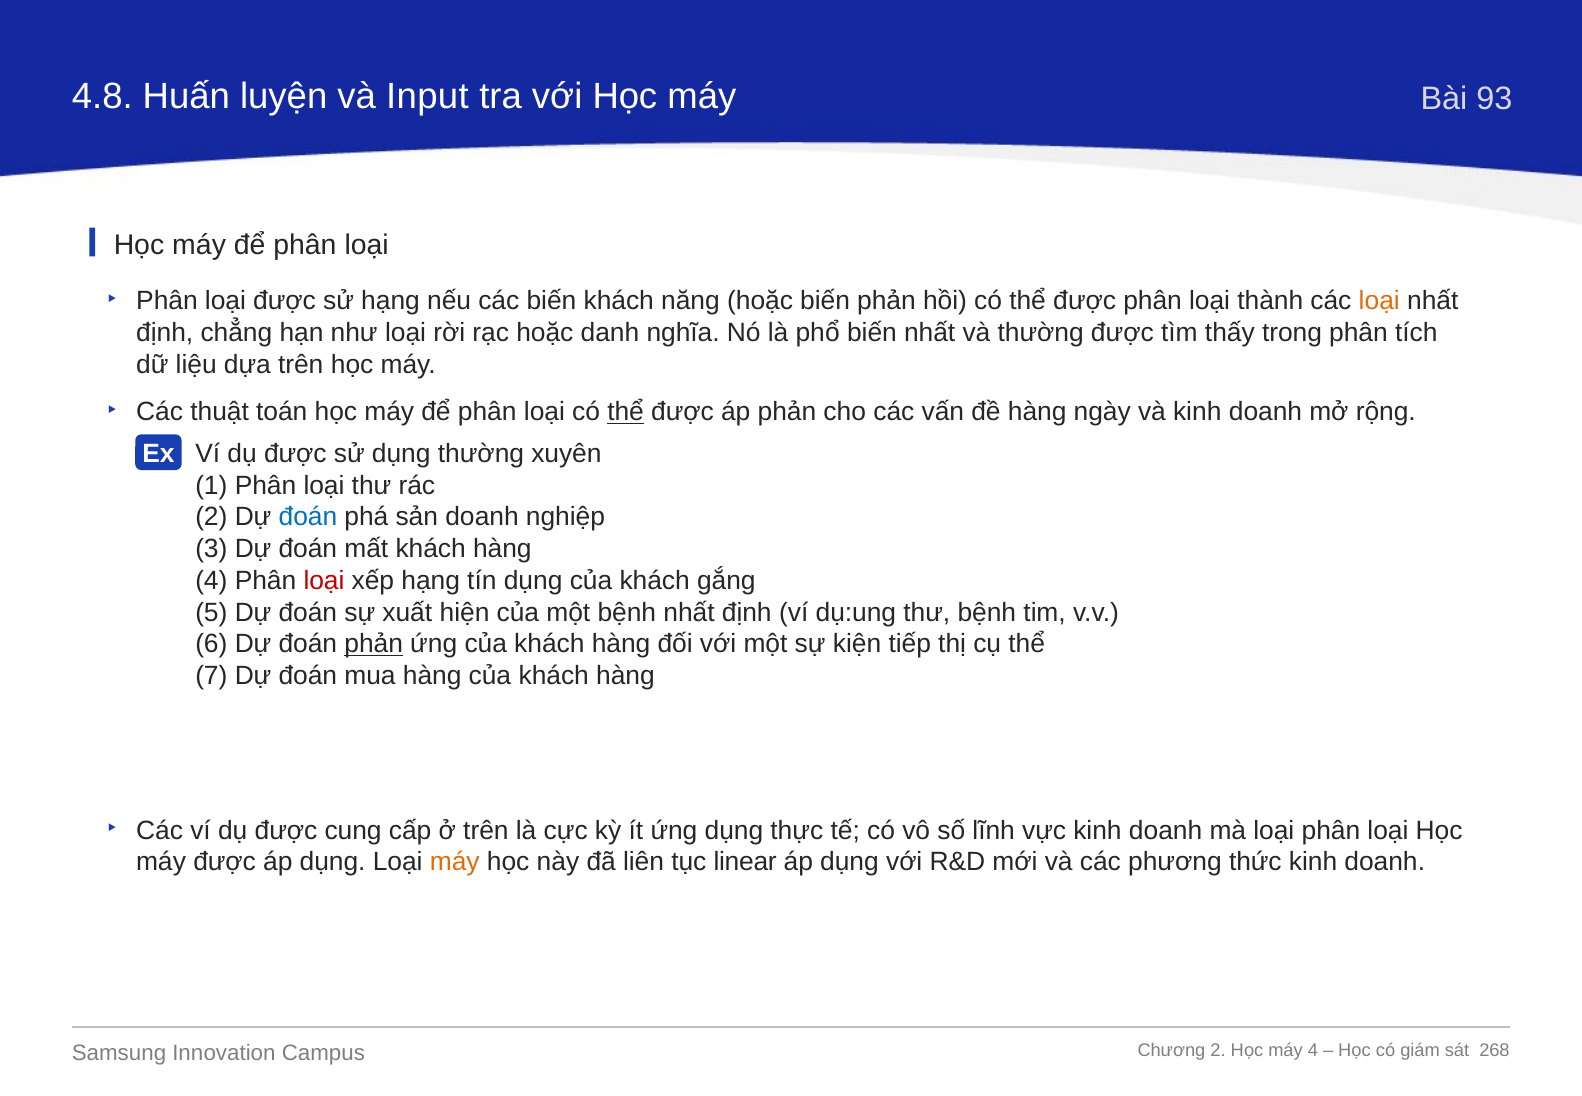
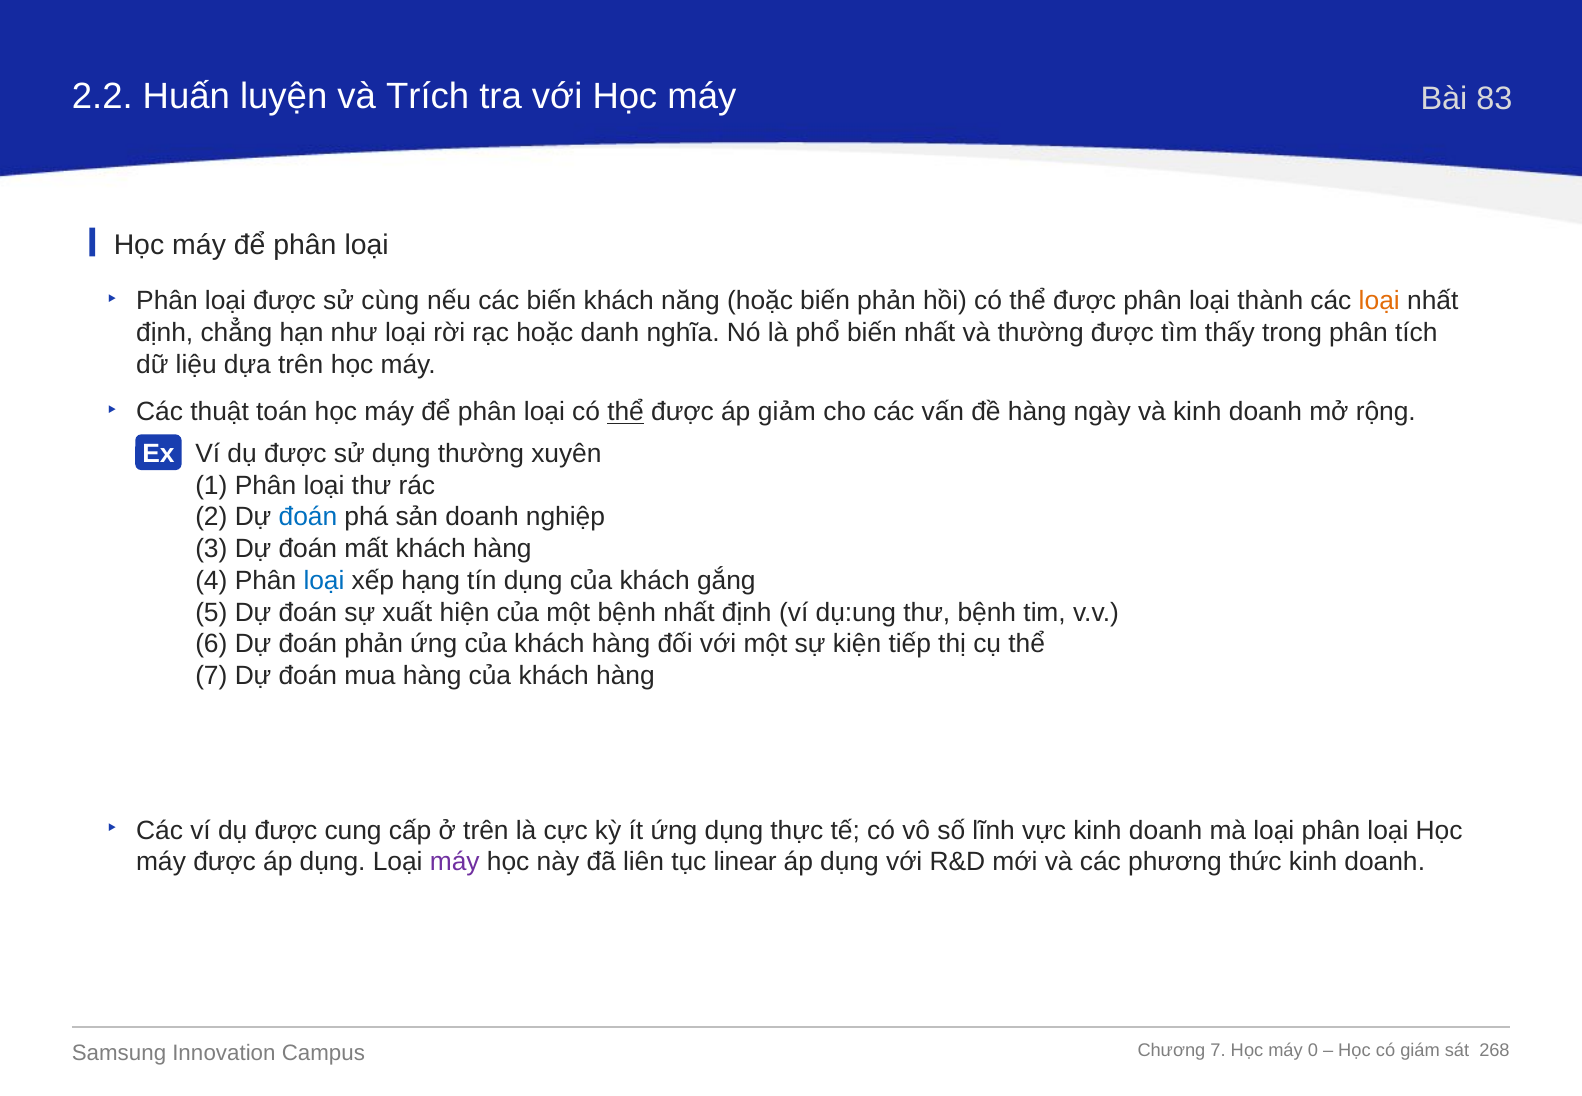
4.8: 4.8 -> 2.2 (102, 96)
Input: Input -> Trích (428, 96)
93: 93 -> 83 (1494, 99)
sử hạng: hạng -> cùng (390, 301)
áp phản: phản -> giảm (787, 412)
loại colour: red -> blue (324, 580)
phản underline: present -> none (374, 644)
máy colour: orange -> purple (455, 862)
2: 2 -> 7 (1218, 1050)
máy 4: 4 -> 0 (1313, 1050)
